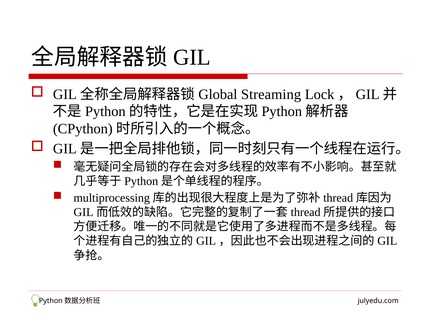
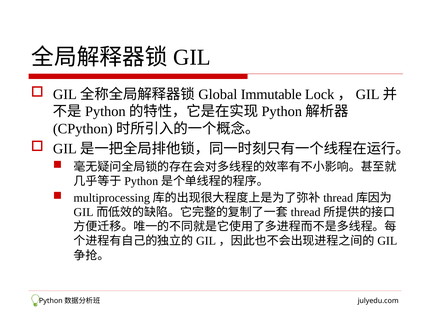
Streaming: Streaming -> Immutable (271, 94)
